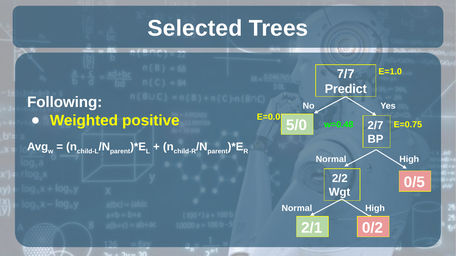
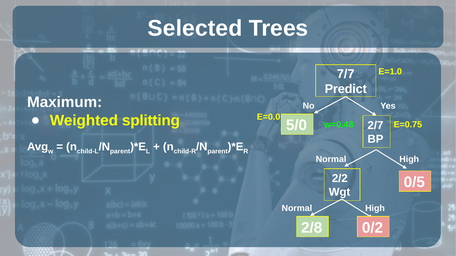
Following: Following -> Maximum (65, 103)
positive: positive -> splitting (151, 121)
2/1: 2/1 -> 2/8 (312, 228)
